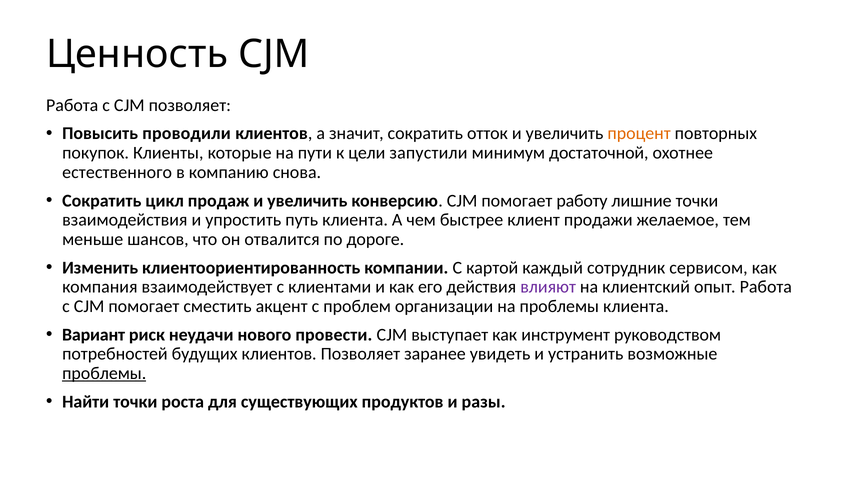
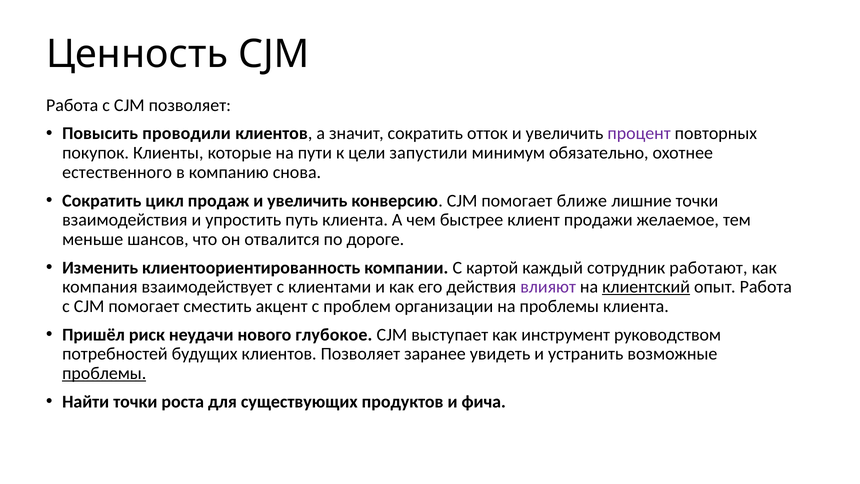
процент colour: orange -> purple (639, 133)
достаточной: достаточной -> обязательно (599, 153)
работу: работу -> ближе (582, 200)
сервисом: сервисом -> работают (708, 267)
клиентский underline: none -> present (646, 287)
Вариант: Вариант -> Пришёл (94, 335)
провести: провести -> глубокое (334, 335)
разы: разы -> фича (484, 402)
